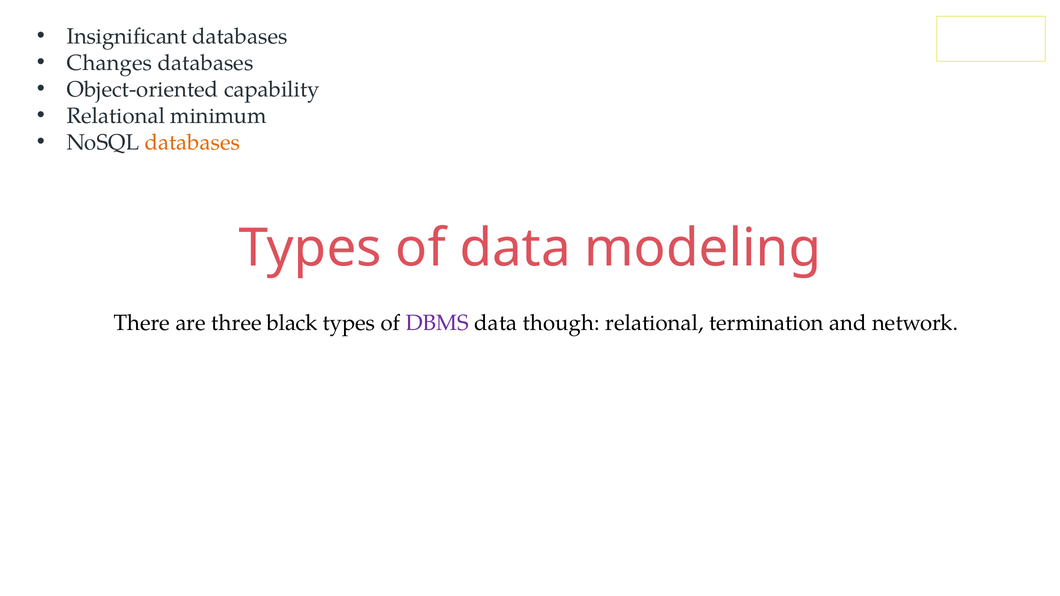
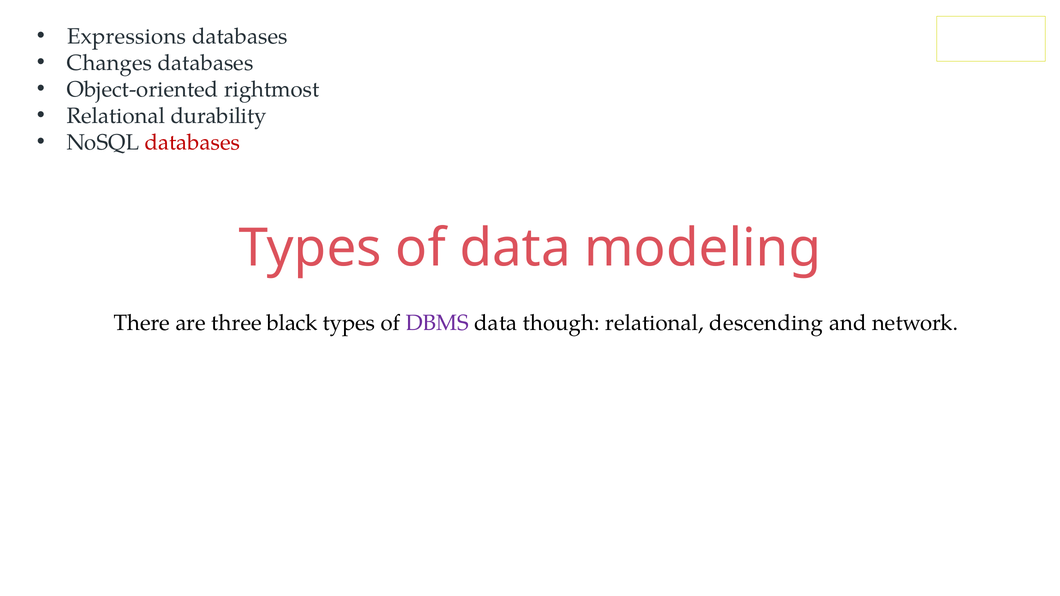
Insignificant: Insignificant -> Expressions (127, 36)
capability: capability -> rightmost (272, 89)
minimum: minimum -> durability (219, 116)
databases colour: orange -> red (192, 142)
termination: termination -> descending (766, 323)
